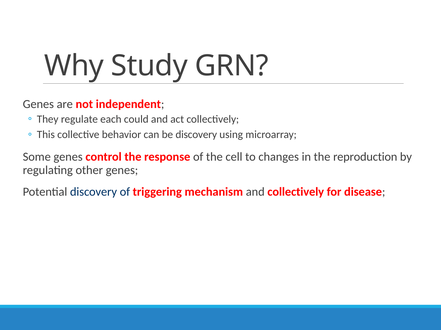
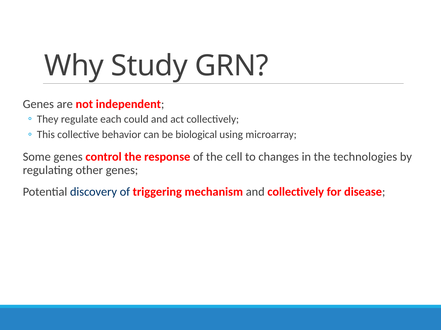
be discovery: discovery -> biological (196, 135)
reproduction: reproduction -> technologies (365, 157)
